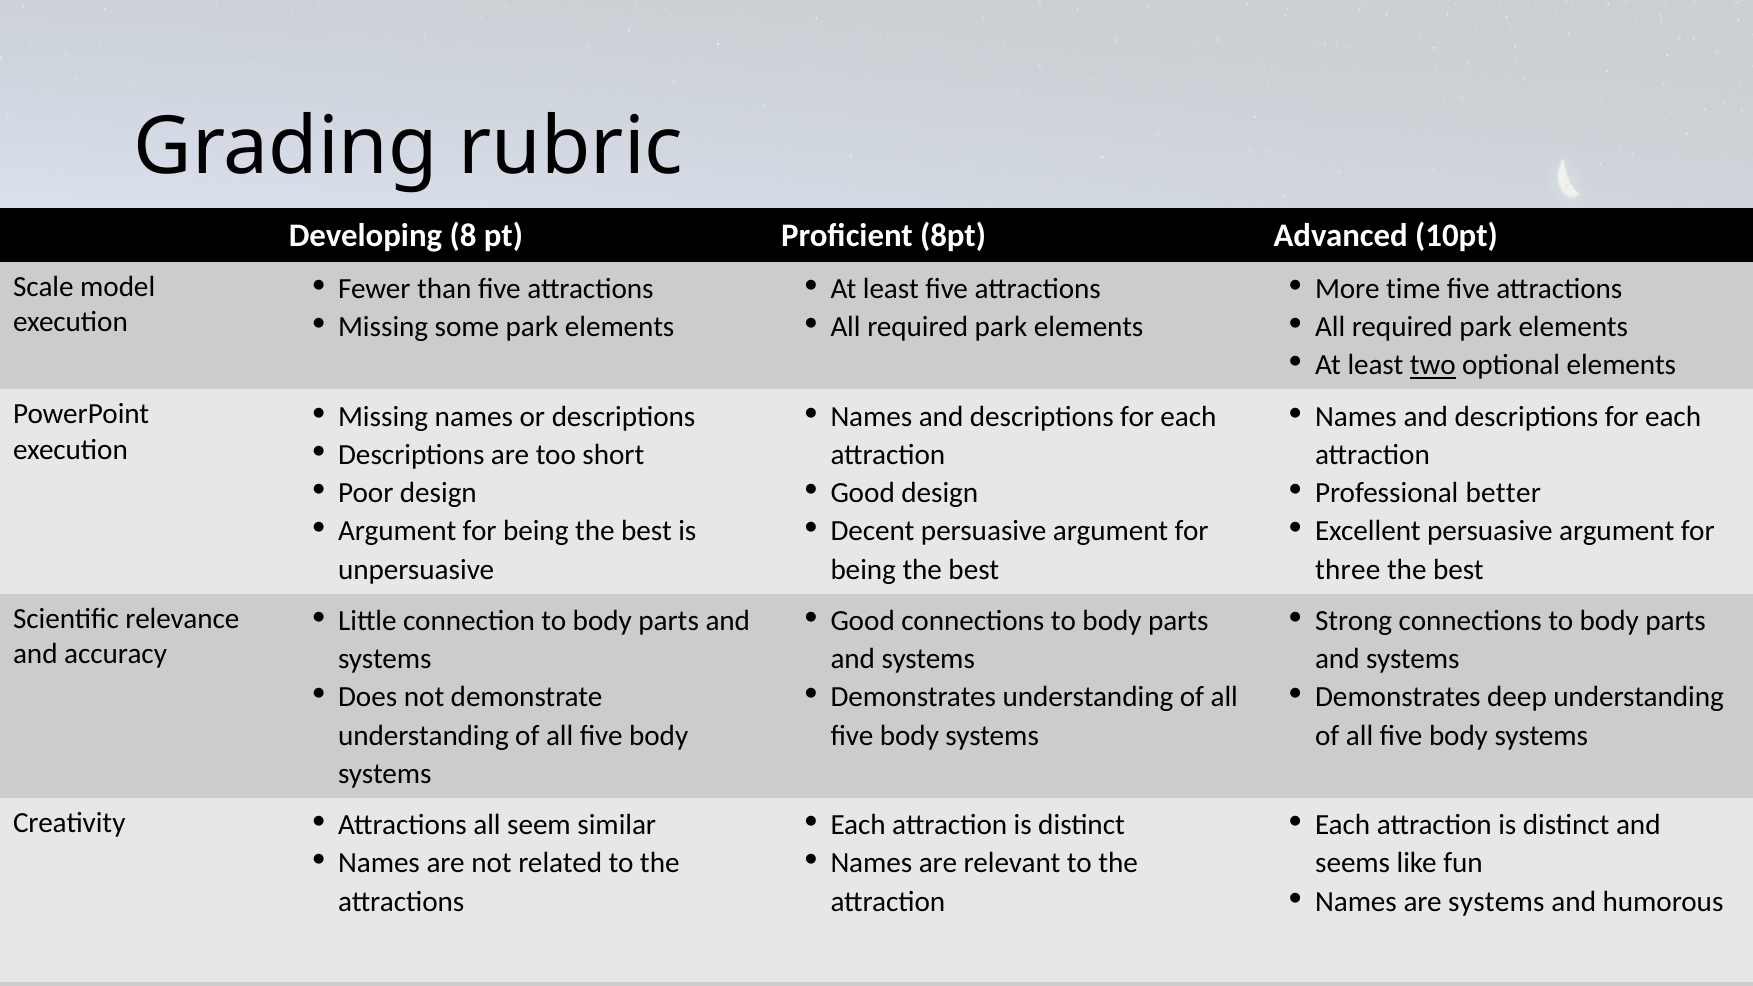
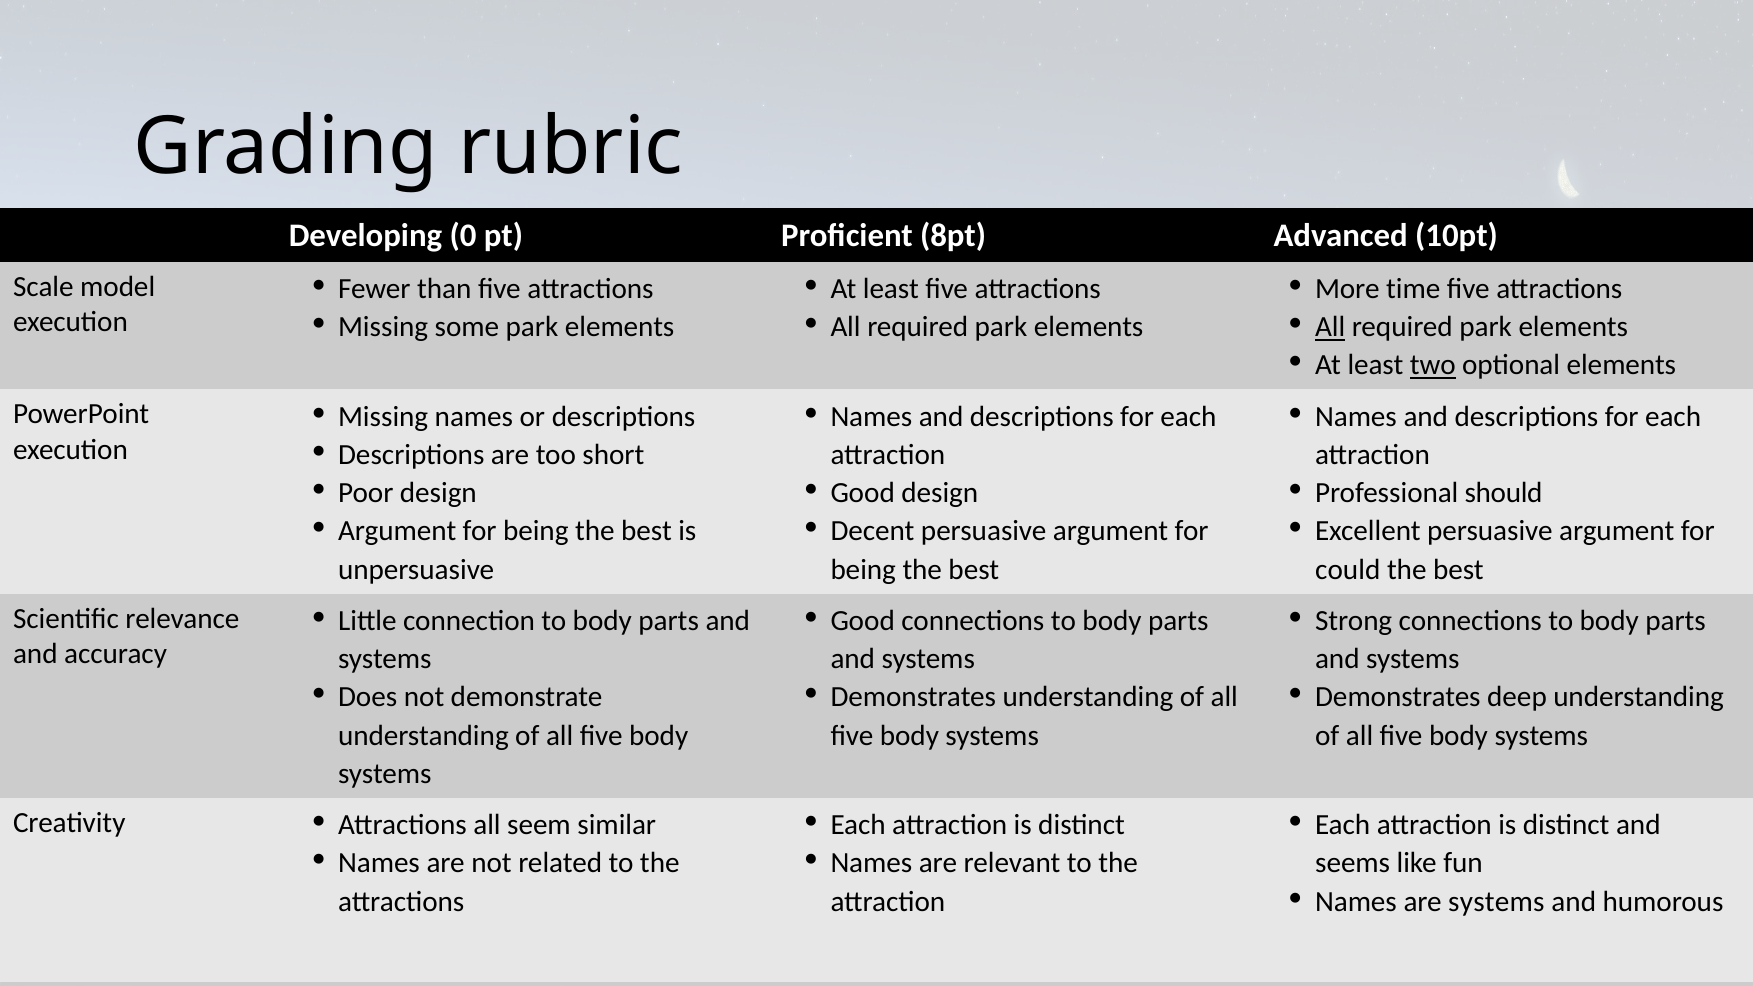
8: 8 -> 0 (463, 235)
All underline: none -> present (1330, 327)
better: better -> should (1504, 493)
three: three -> could (1348, 570)
